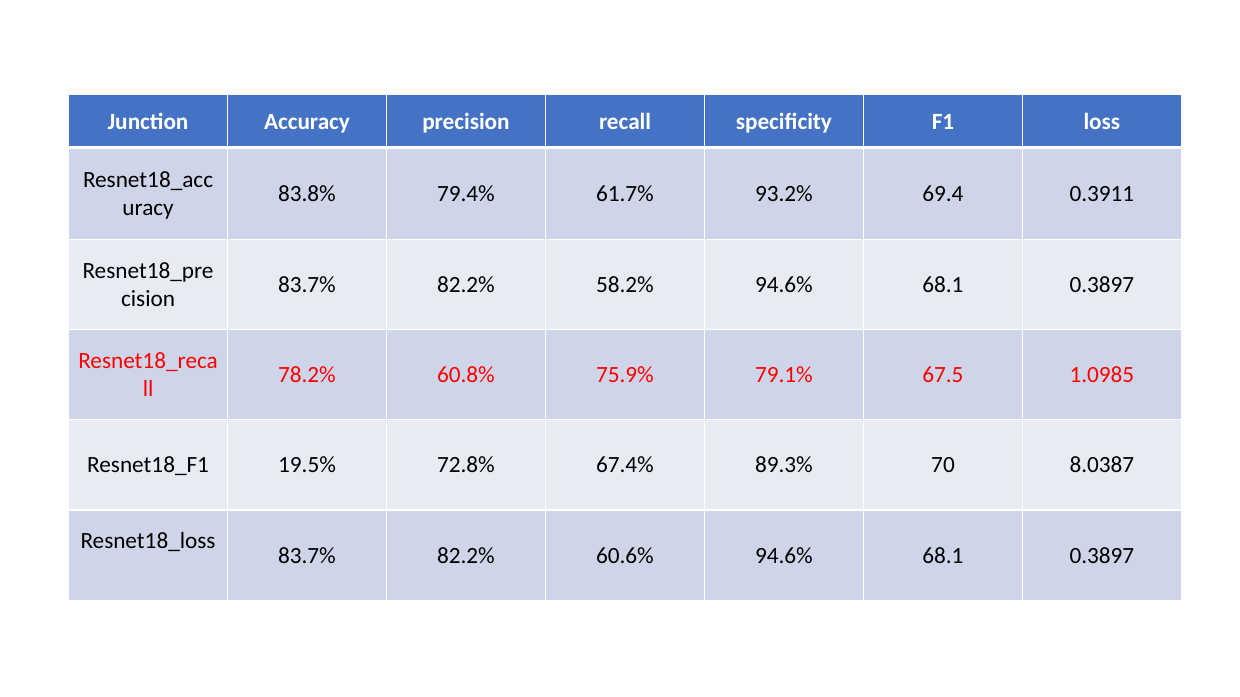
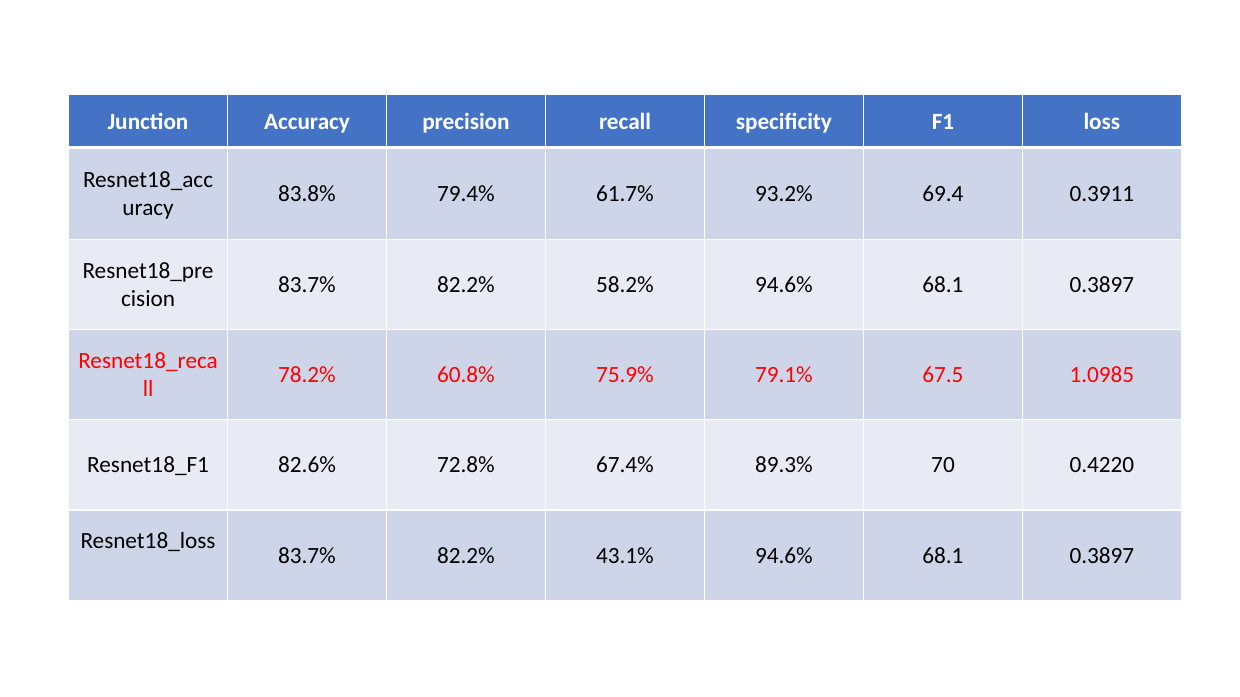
19.5%: 19.5% -> 82.6% (307, 466)
8.0387: 8.0387 -> 0.4220 (1102, 466)
60.6%: 60.6% -> 43.1% (625, 556)
